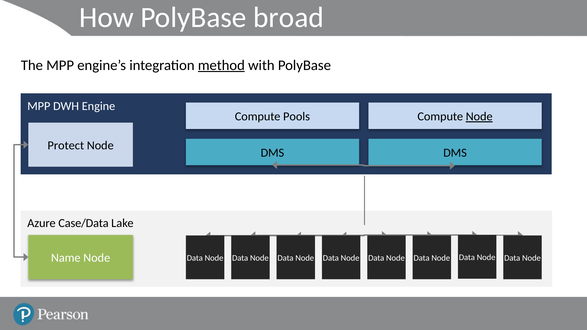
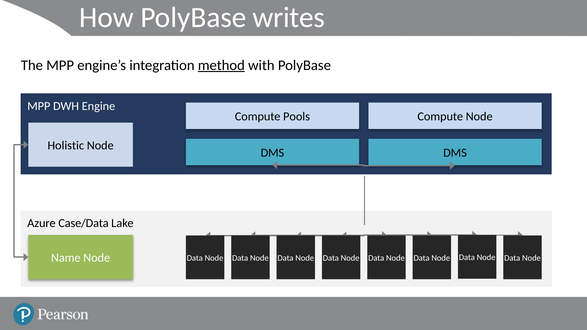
broad: broad -> writes (289, 17)
Node underline: present -> none (479, 117)
Protect: Protect -> Holistic (66, 146)
